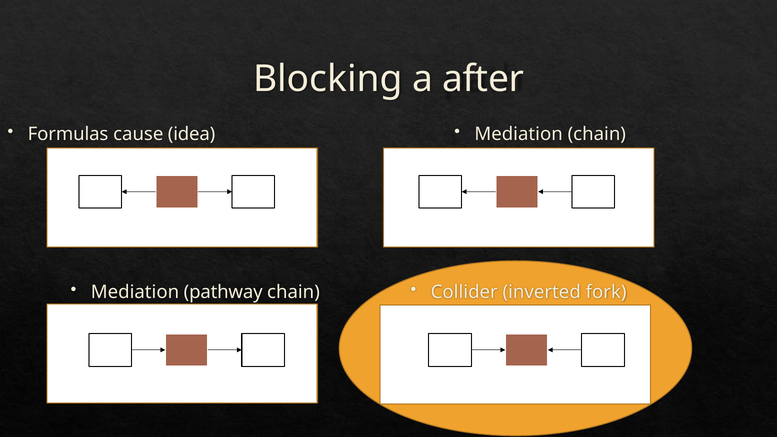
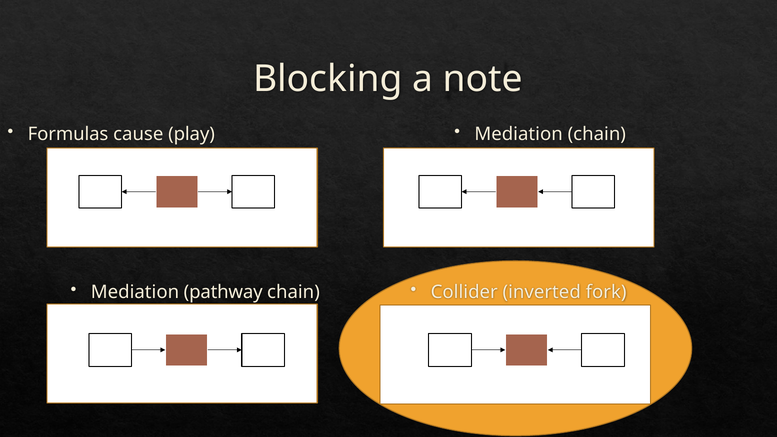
after: after -> note (483, 79)
idea: idea -> play (192, 134)
